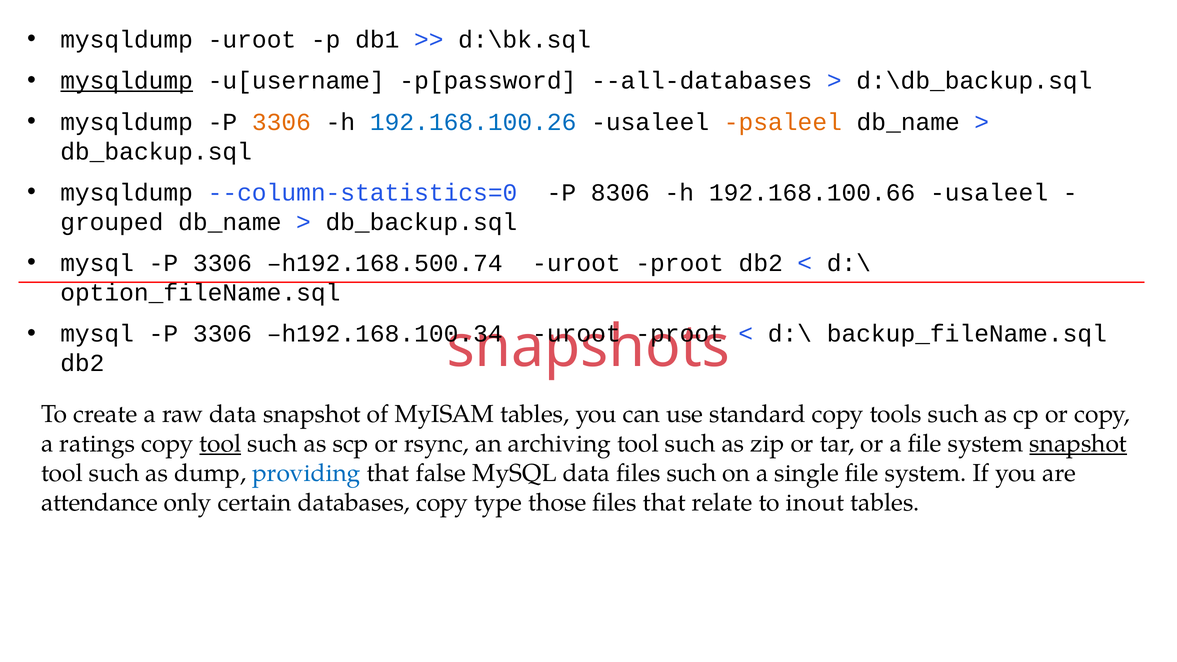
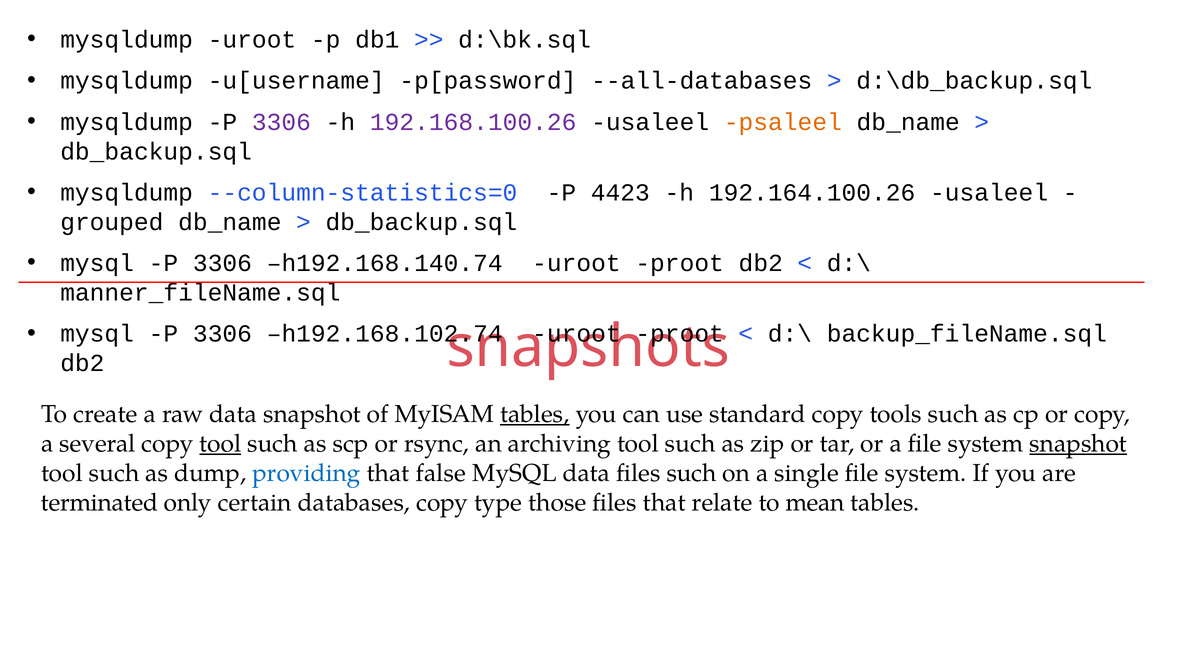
mysqldump underline: present -> none (127, 81)
3306 colour: orange -> purple (281, 122)
192.168.100.26 colour: blue -> purple (473, 122)
8306: 8306 -> 4423 (620, 193)
192.168.100.66: 192.168.100.66 -> 192.164.100.26 (812, 193)
h192.168.500.74: h192.168.500.74 -> h192.168.140.74 (385, 263)
option_fileName.sql: option_fileName.sql -> manner_fileName.sql (200, 293)
h192.168.100.34: h192.168.100.34 -> h192.168.102.74 (385, 334)
tables underline: none -> present (535, 414)
ratings: ratings -> several (97, 444)
attendance: attendance -> terminated (99, 503)
inout: inout -> mean (815, 503)
